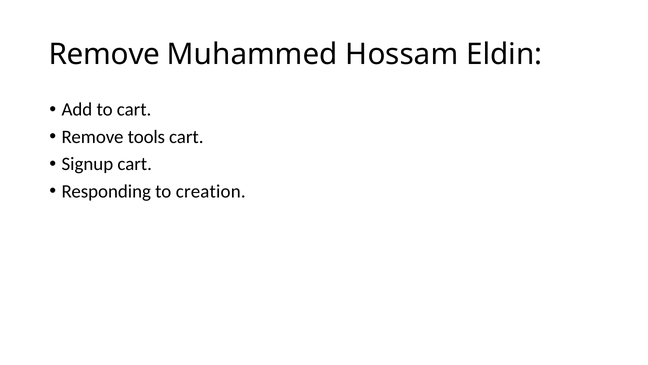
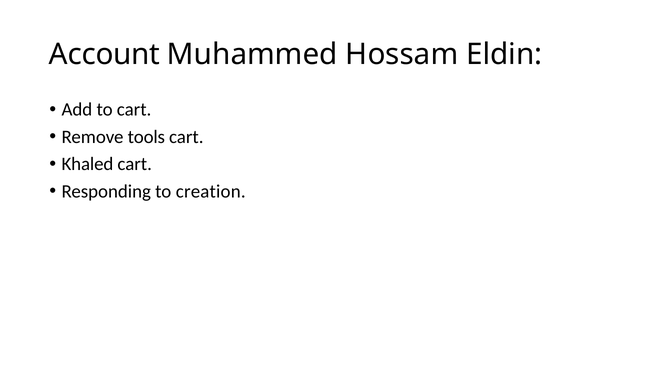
Remove: Remove -> Account (104, 54)
Signup: Signup -> Khaled (87, 164)
